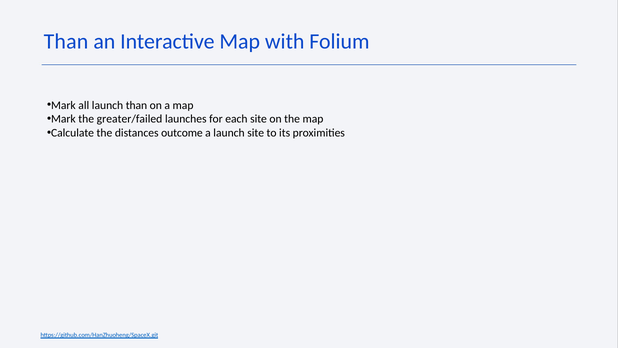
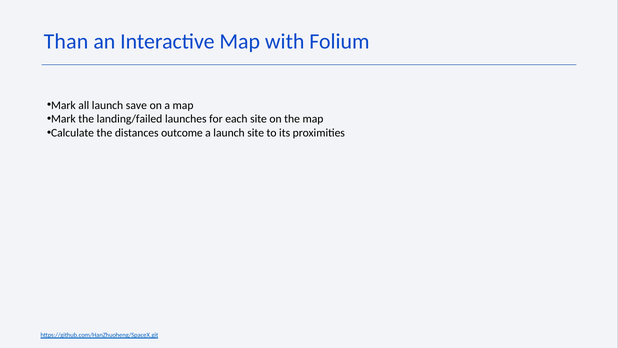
launch than: than -> save (136, 105)
greater/failed: greater/failed -> landing/failed (130, 119)
